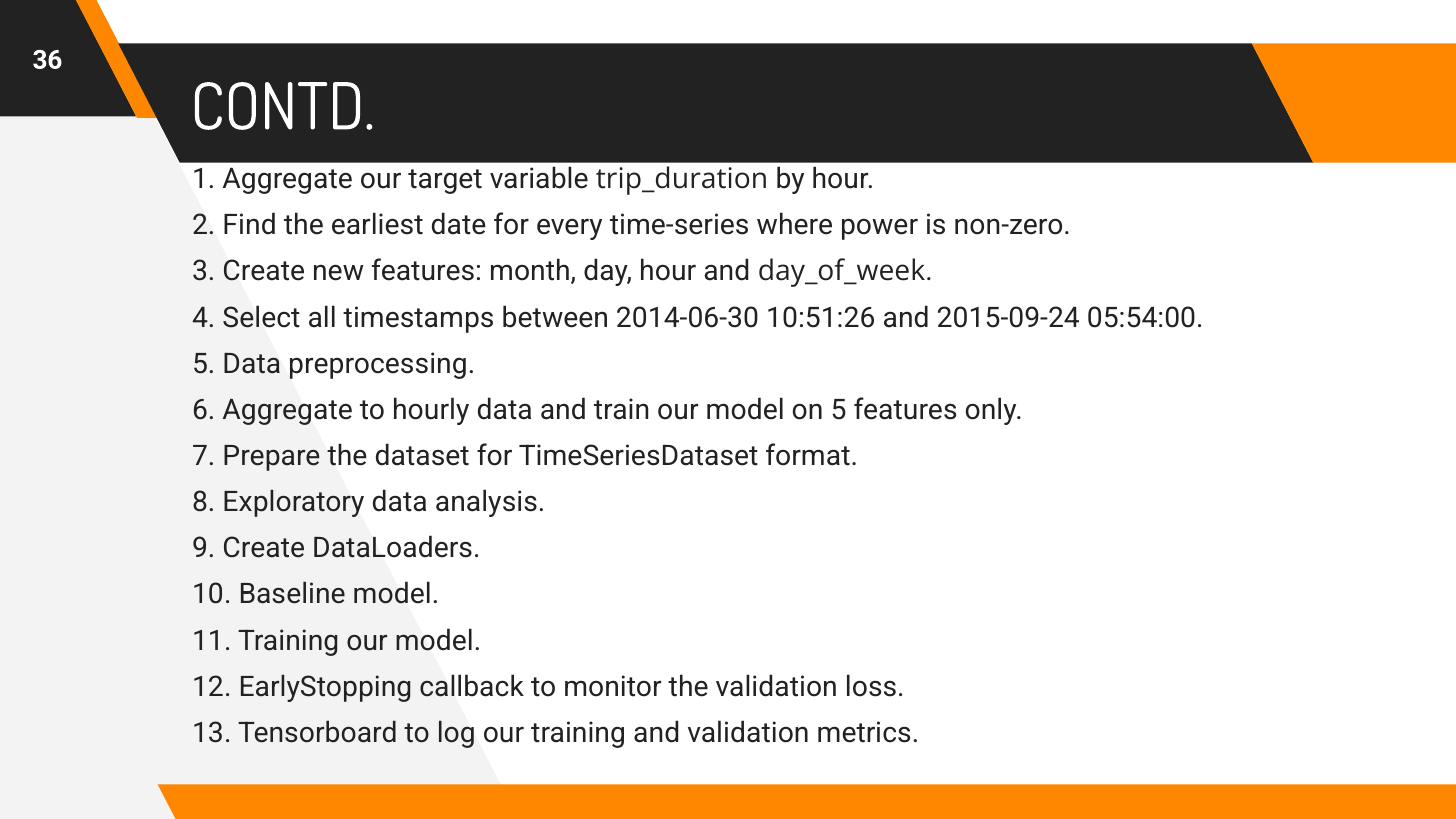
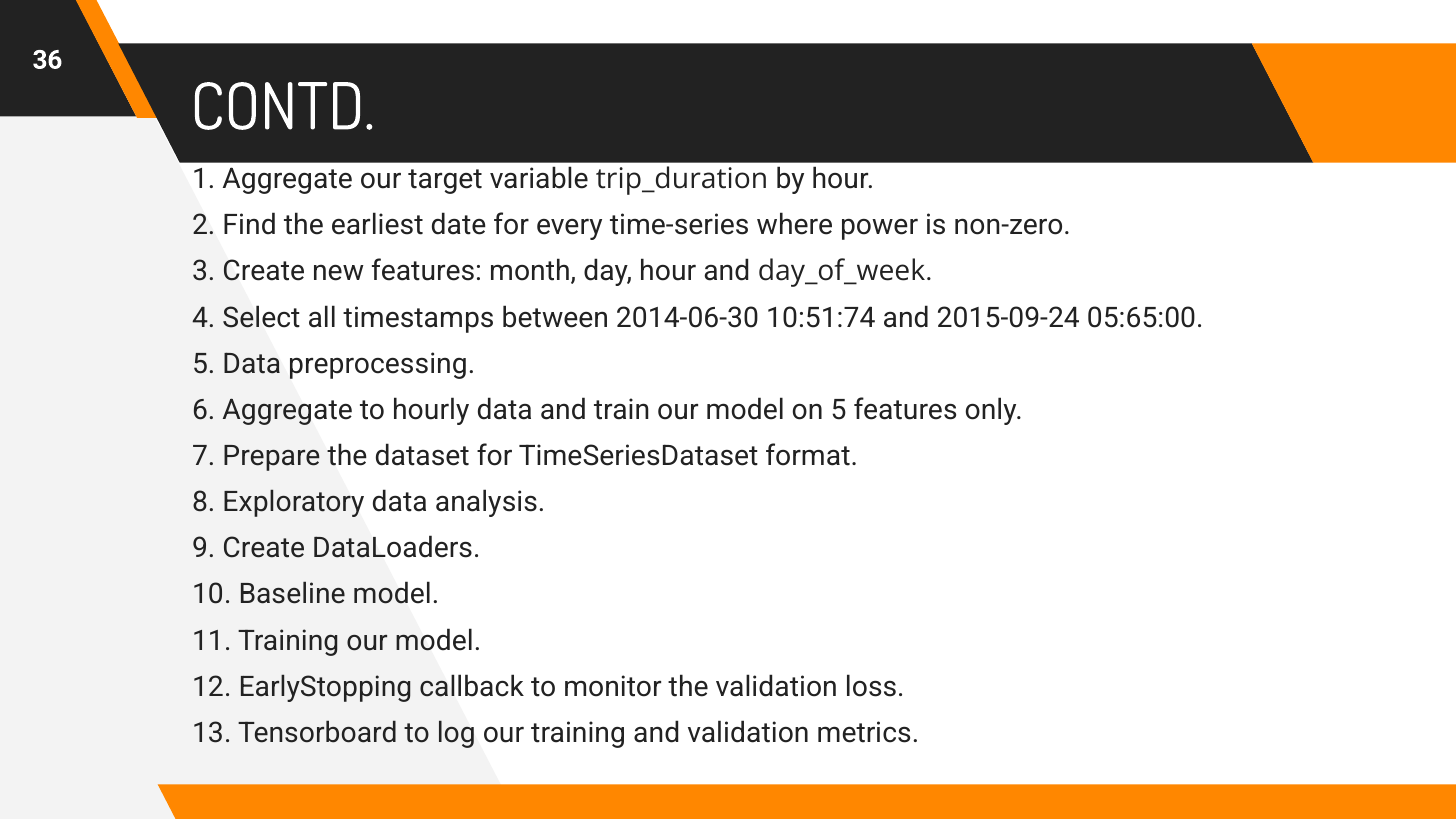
10:51:26: 10:51:26 -> 10:51:74 (821, 318)
05:54:00: 05:54:00 -> 05:65:00 (1145, 318)
